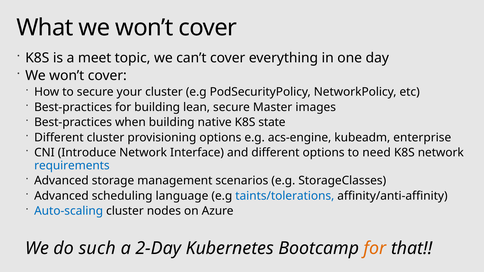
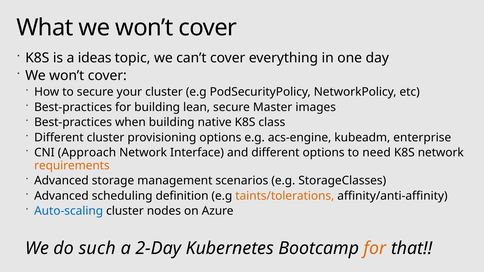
meet: meet -> ideas (95, 58)
state: state -> class (272, 122)
Introduce: Introduce -> Approach (87, 153)
requirements colour: blue -> orange (72, 166)
language: language -> definition (182, 196)
taints/tolerations colour: blue -> orange (285, 196)
